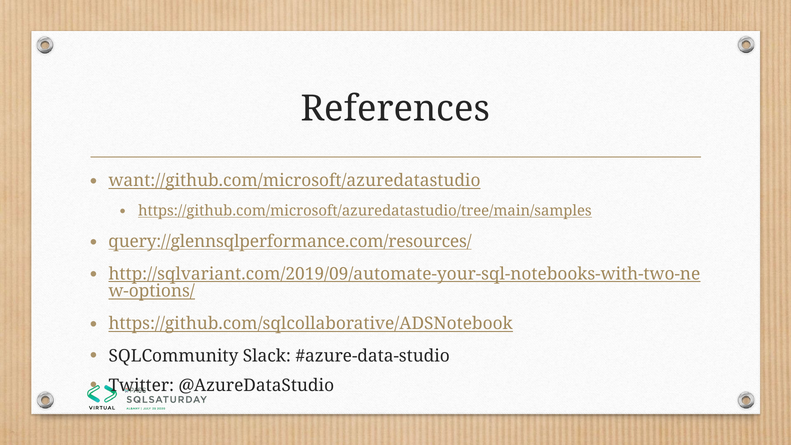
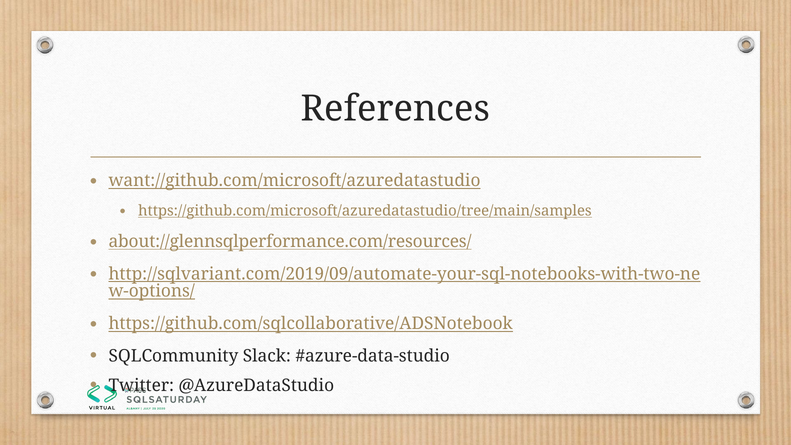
query://glennsqlperformance.com/resources/: query://glennsqlperformance.com/resources/ -> about://glennsqlperformance.com/resources/ (290, 241)
